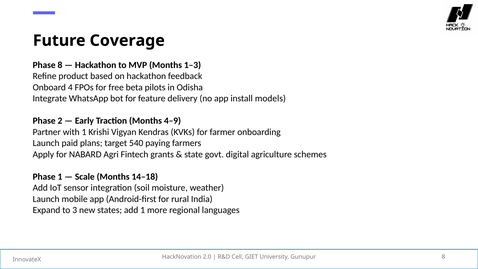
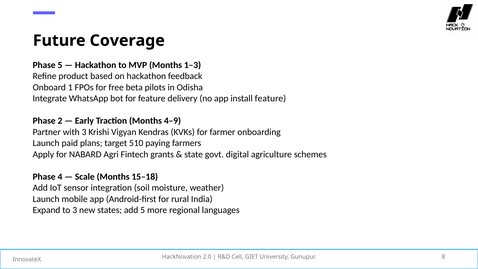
Phase 8: 8 -> 5 (60, 65)
4: 4 -> 1 (70, 87)
install models: models -> feature (270, 98)
with 1: 1 -> 3 (84, 132)
540: 540 -> 510 (136, 143)
Phase 1: 1 -> 4 (60, 177)
14–18: 14–18 -> 15–18 (145, 177)
add 1: 1 -> 5 (143, 210)
